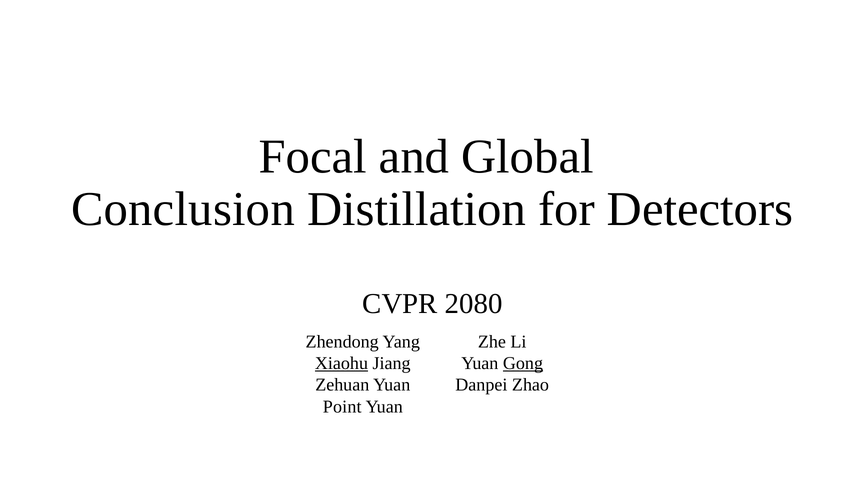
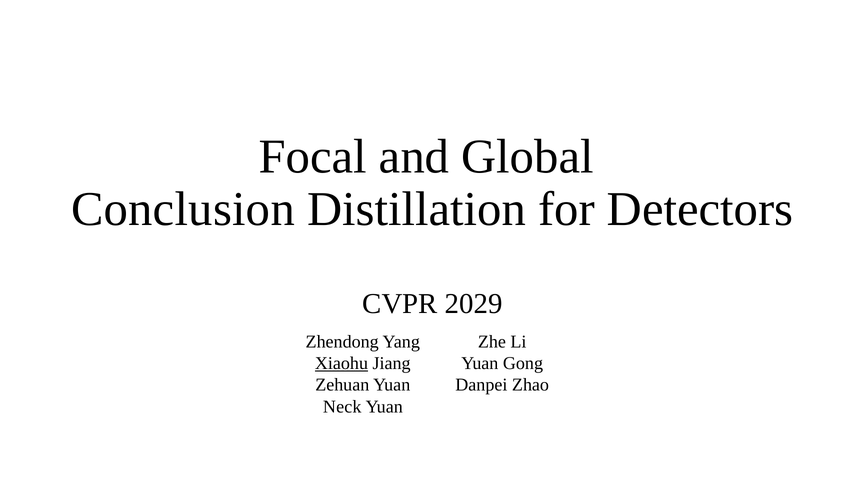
2080: 2080 -> 2029 (474, 304)
Gong underline: present -> none (523, 364)
Point: Point -> Neck (342, 407)
